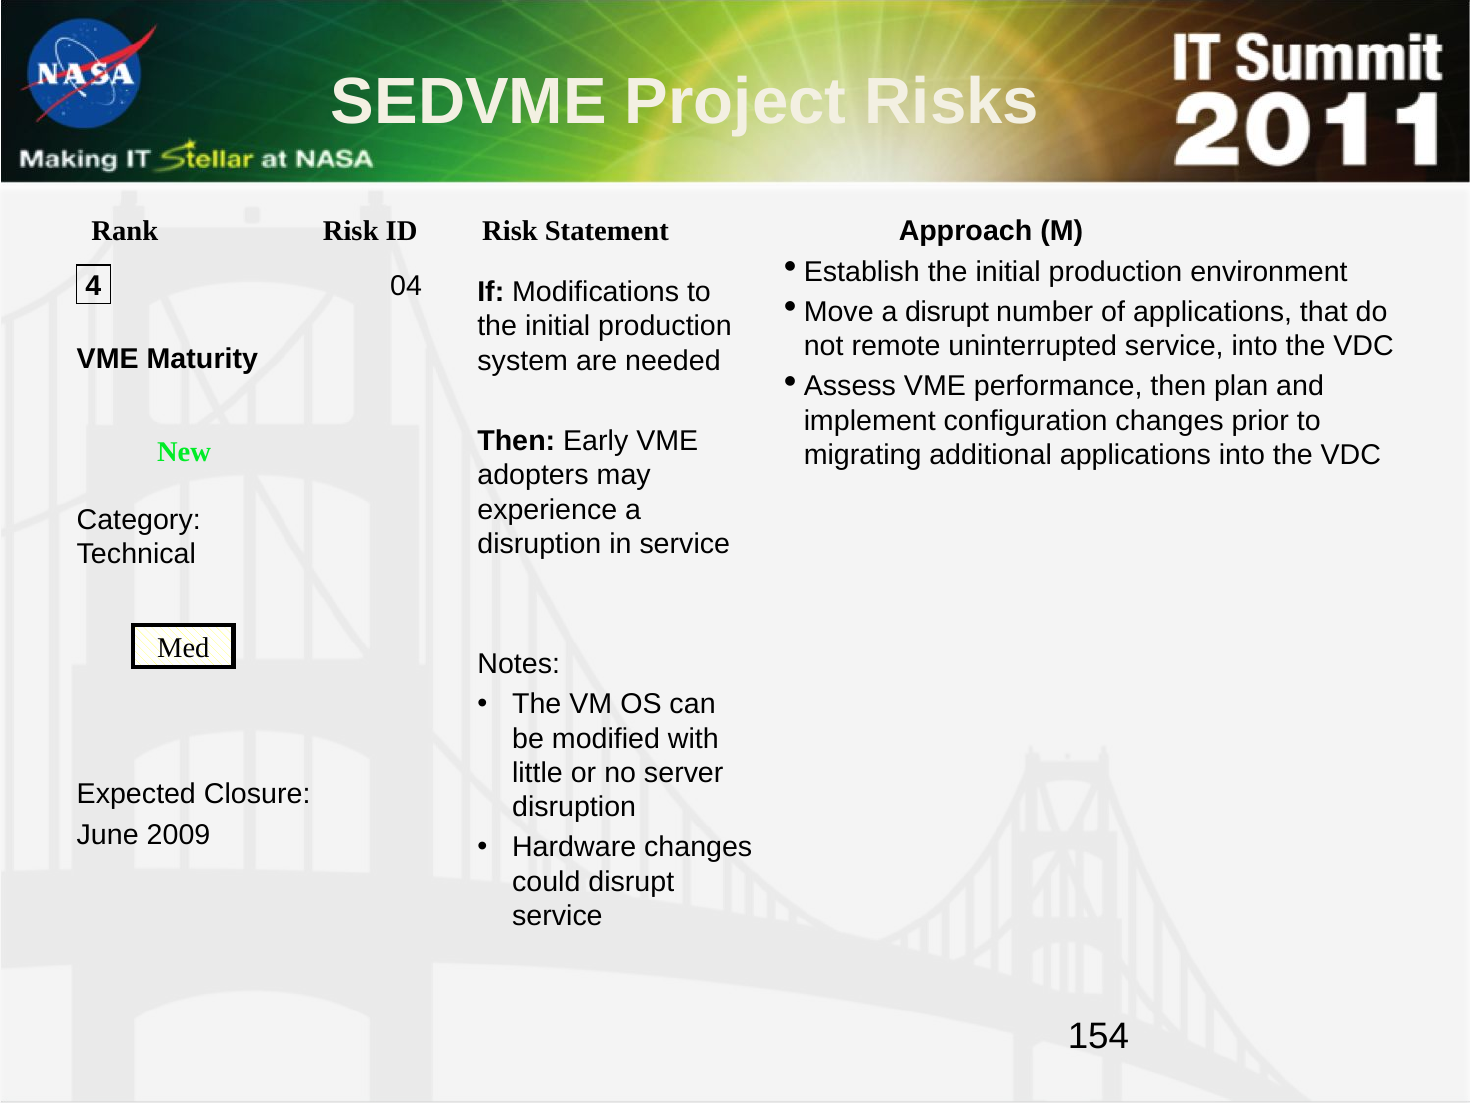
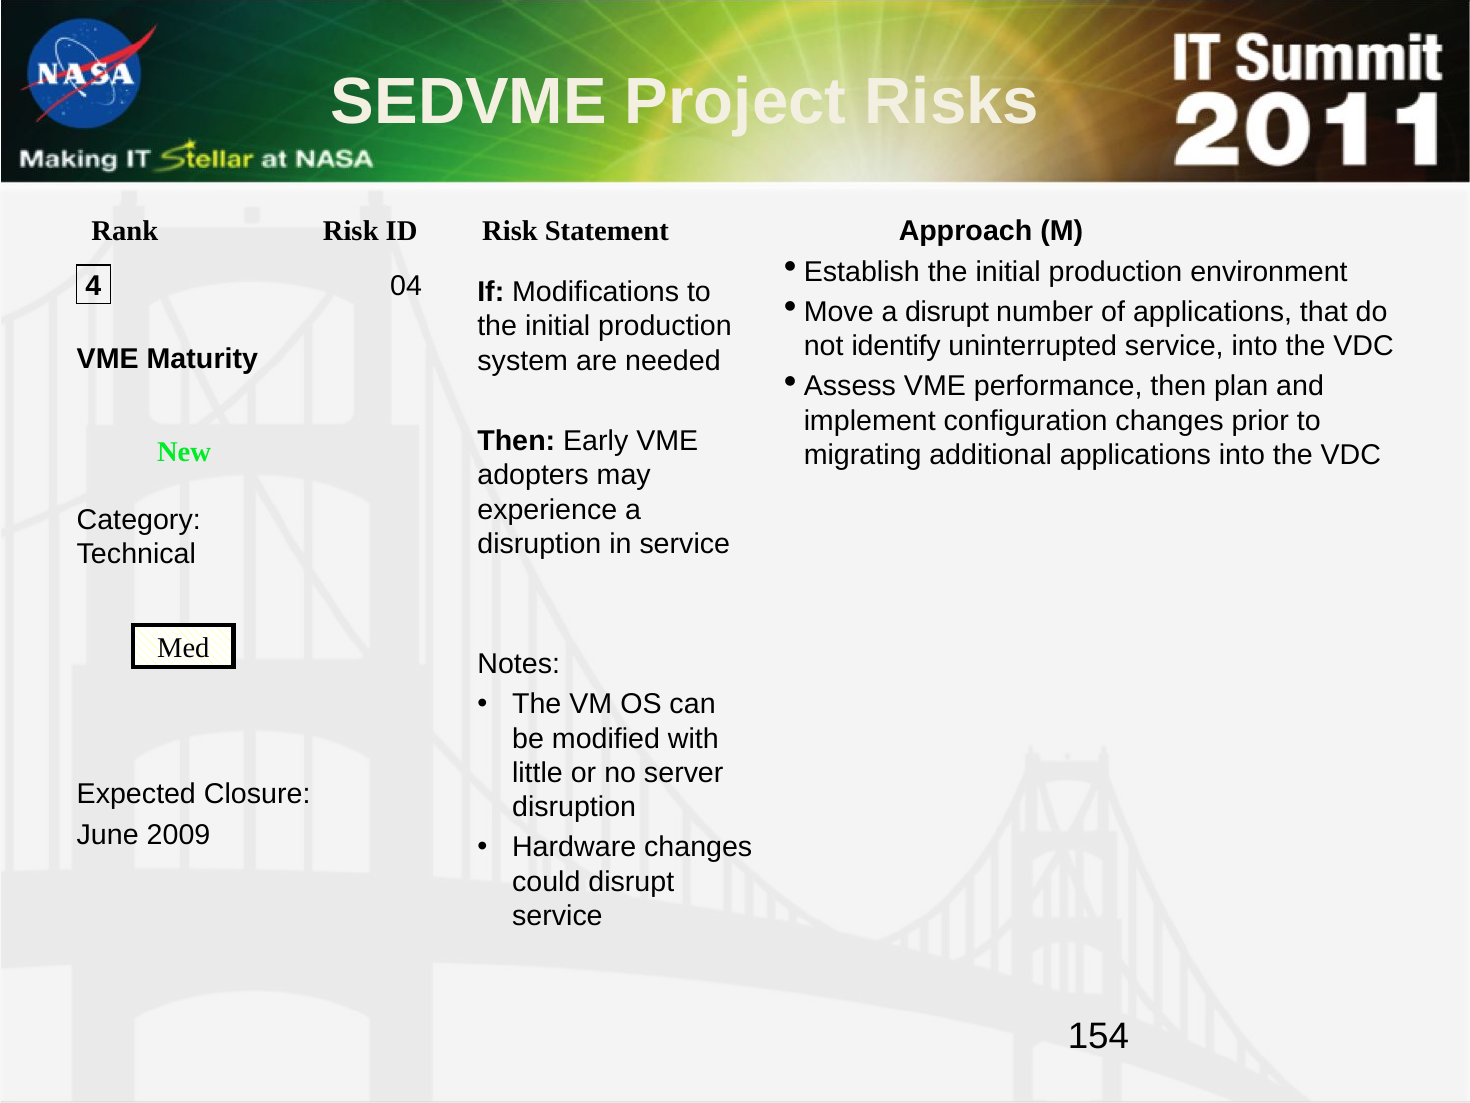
remote: remote -> identify (896, 346)
